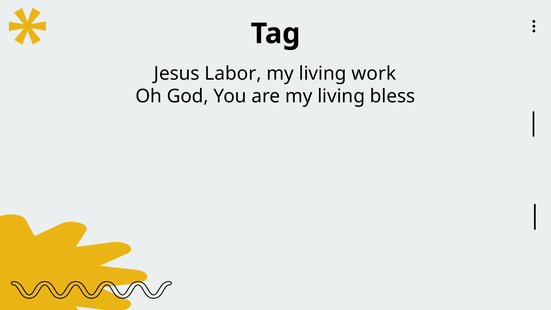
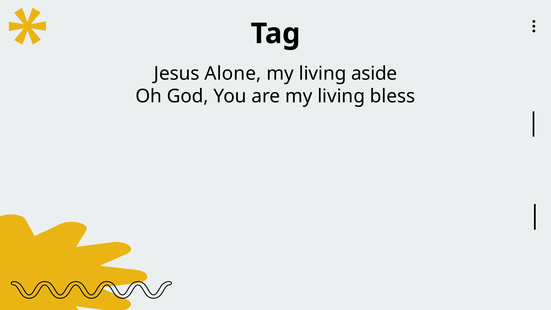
Labor: Labor -> Alone (233, 74)
work: work -> aside (374, 74)
